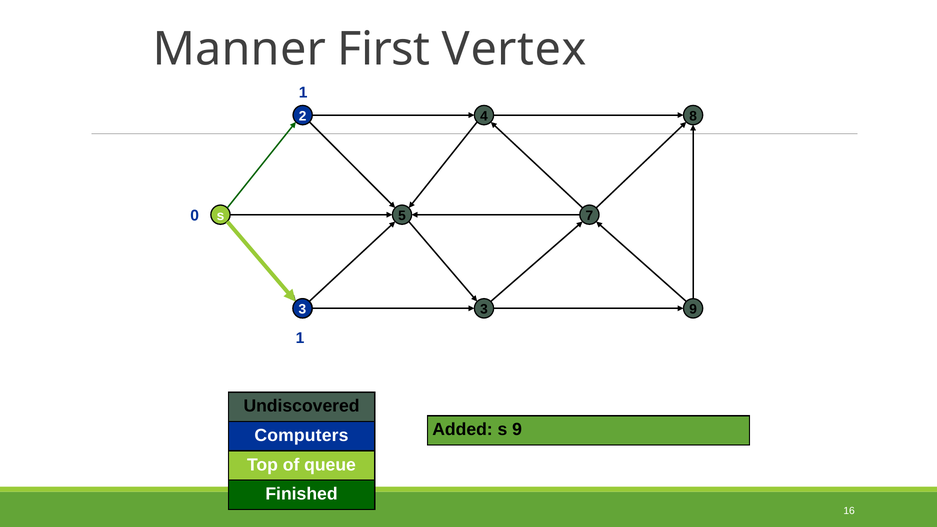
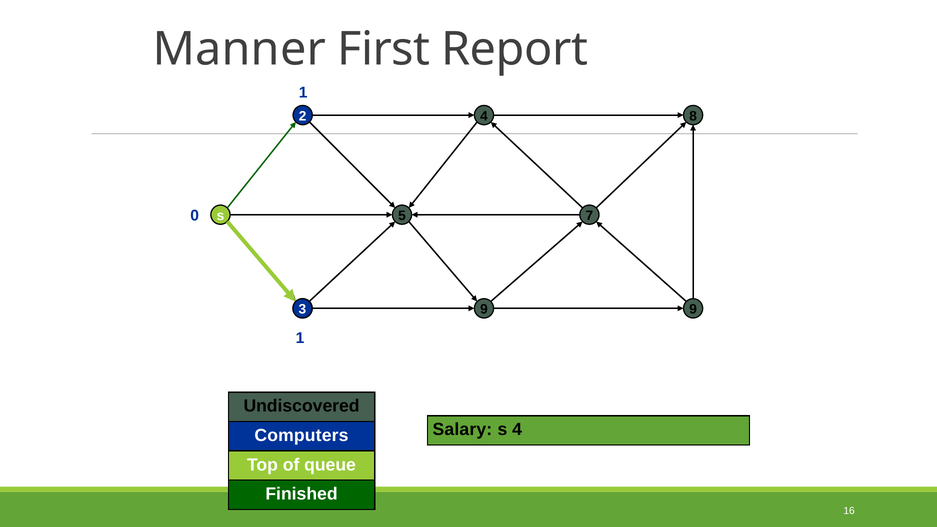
Vertex: Vertex -> Report (515, 49)
3: 3 -> 9 (484, 309)
Added: Added -> Salary (462, 430)
s 9: 9 -> 4 (517, 430)
